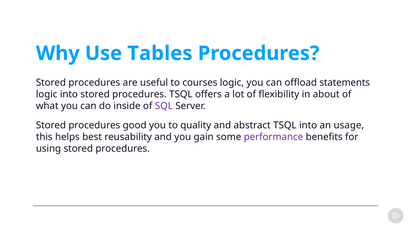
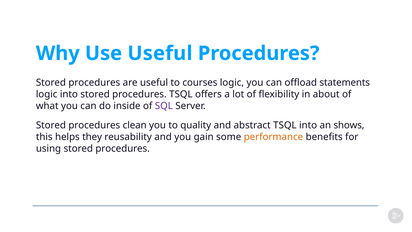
Use Tables: Tables -> Useful (160, 53)
good: good -> clean (135, 125)
usage: usage -> shows (349, 125)
best: best -> they (92, 137)
performance colour: purple -> orange (273, 137)
